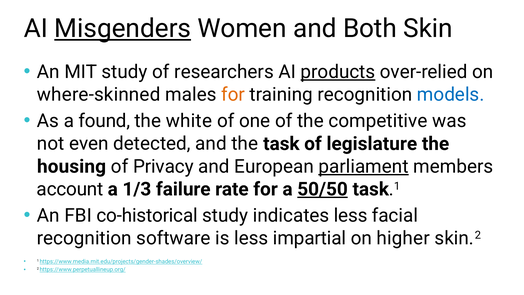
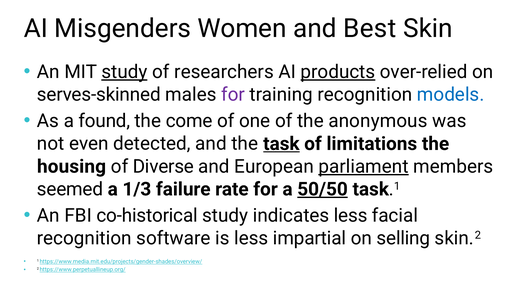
Misgenders underline: present -> none (123, 29)
Both: Both -> Best (370, 29)
study underline: none -> present (124, 72)
where-skinned: where-skinned -> serves-skinned (99, 94)
for colour: orange -> purple (233, 94)
white: white -> come (189, 121)
competitive: competitive -> anonymous (378, 121)
task underline: none -> present (281, 144)
legislature: legislature -> limitations (372, 144)
Privacy: Privacy -> Diverse (163, 166)
account: account -> seemed (70, 189)
higher: higher -> selling (403, 238)
